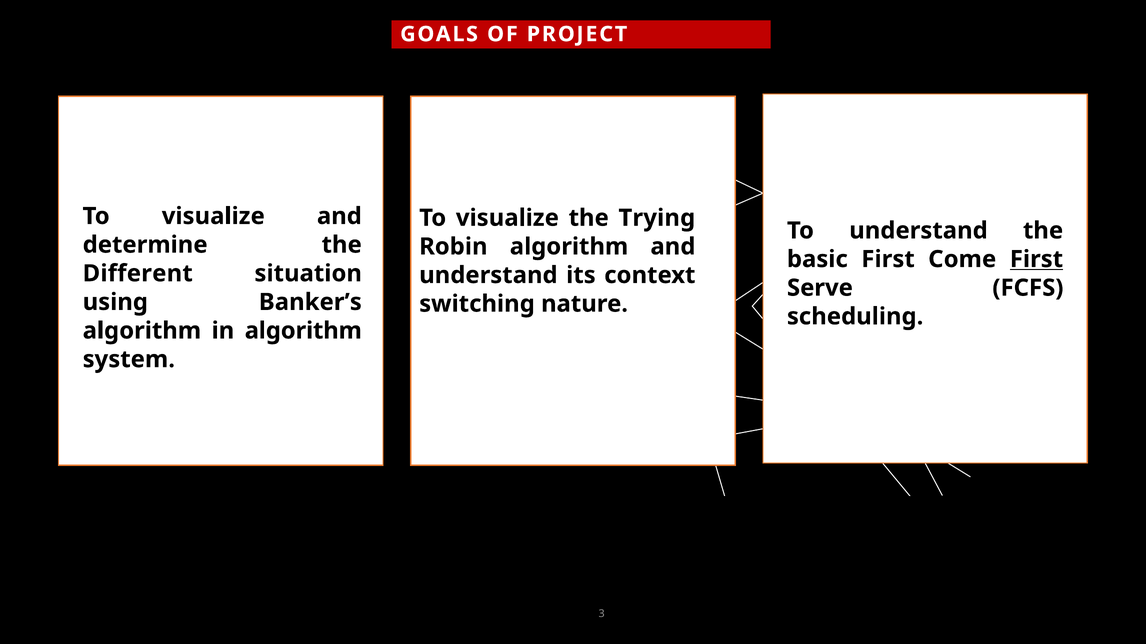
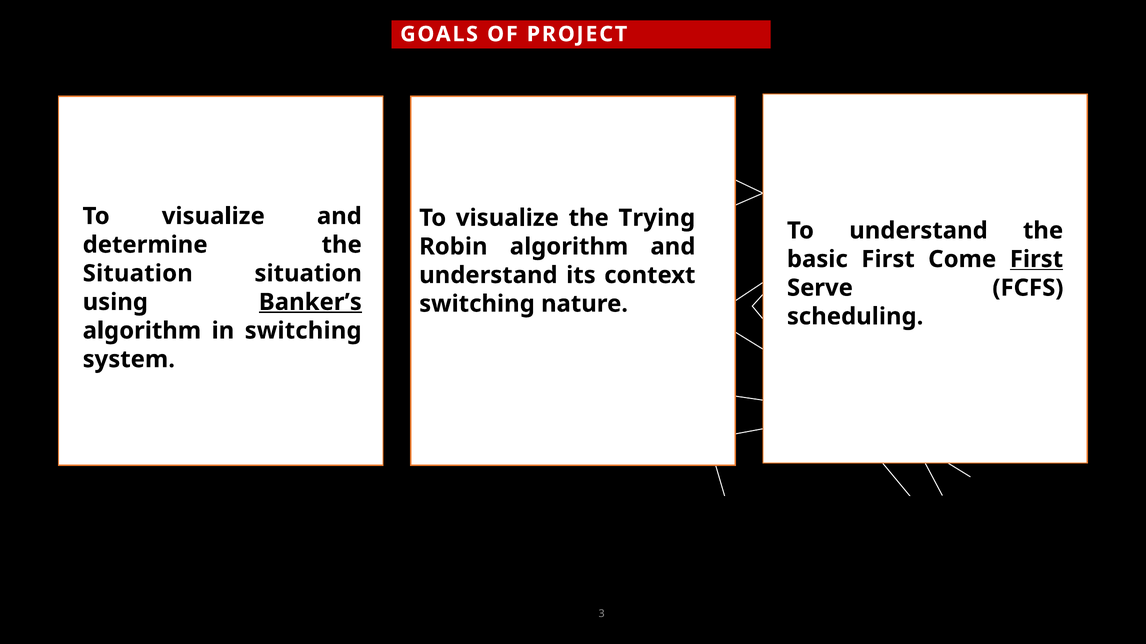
Different: Different -> Situation (138, 274)
Banker’s underline: none -> present (310, 302)
in algorithm: algorithm -> switching (303, 331)
